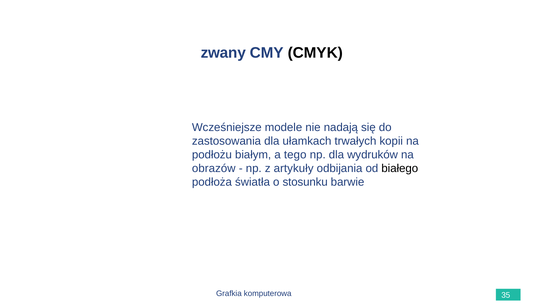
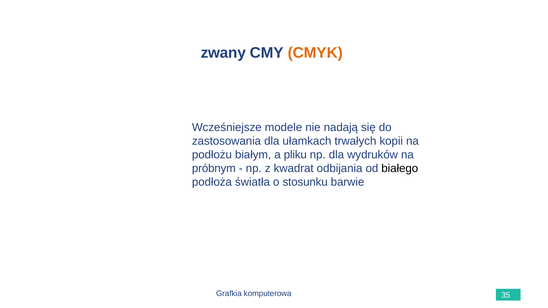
CMYK colour: black -> orange (315, 53)
tego: tego -> pliku (295, 155)
obrazów: obrazów -> próbnym (214, 169)
artykuły: artykuły -> kwadrat (294, 169)
